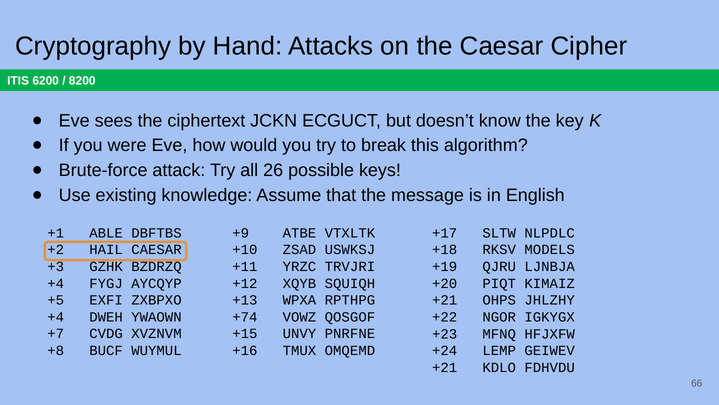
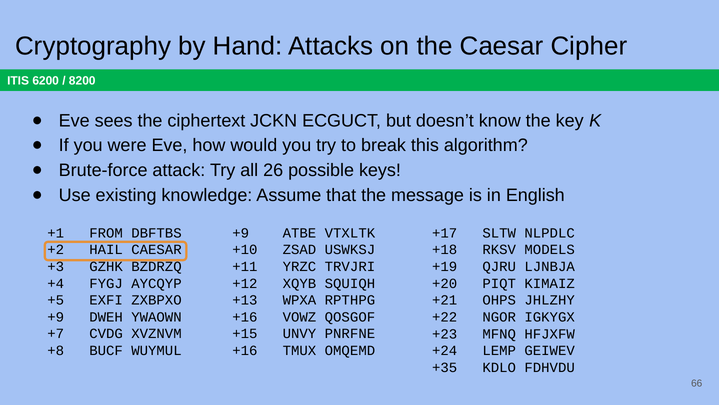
ABLE: ABLE -> FROM (106, 233)
+4: +4 -> +9 (56, 317)
+74: +74 -> +16 (245, 317)
+21: +21 -> +35 (445, 367)
